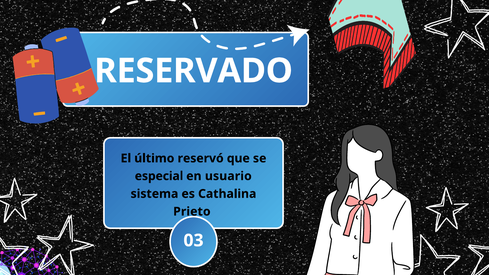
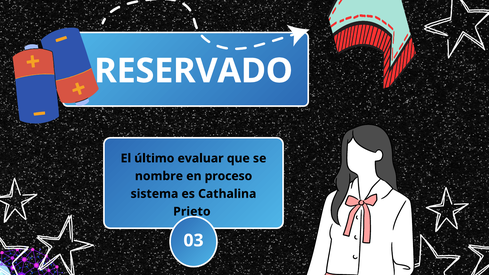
reservó: reservó -> evaluar (201, 158)
especial: especial -> nombre (159, 176)
usuario: usuario -> proceso (228, 176)
